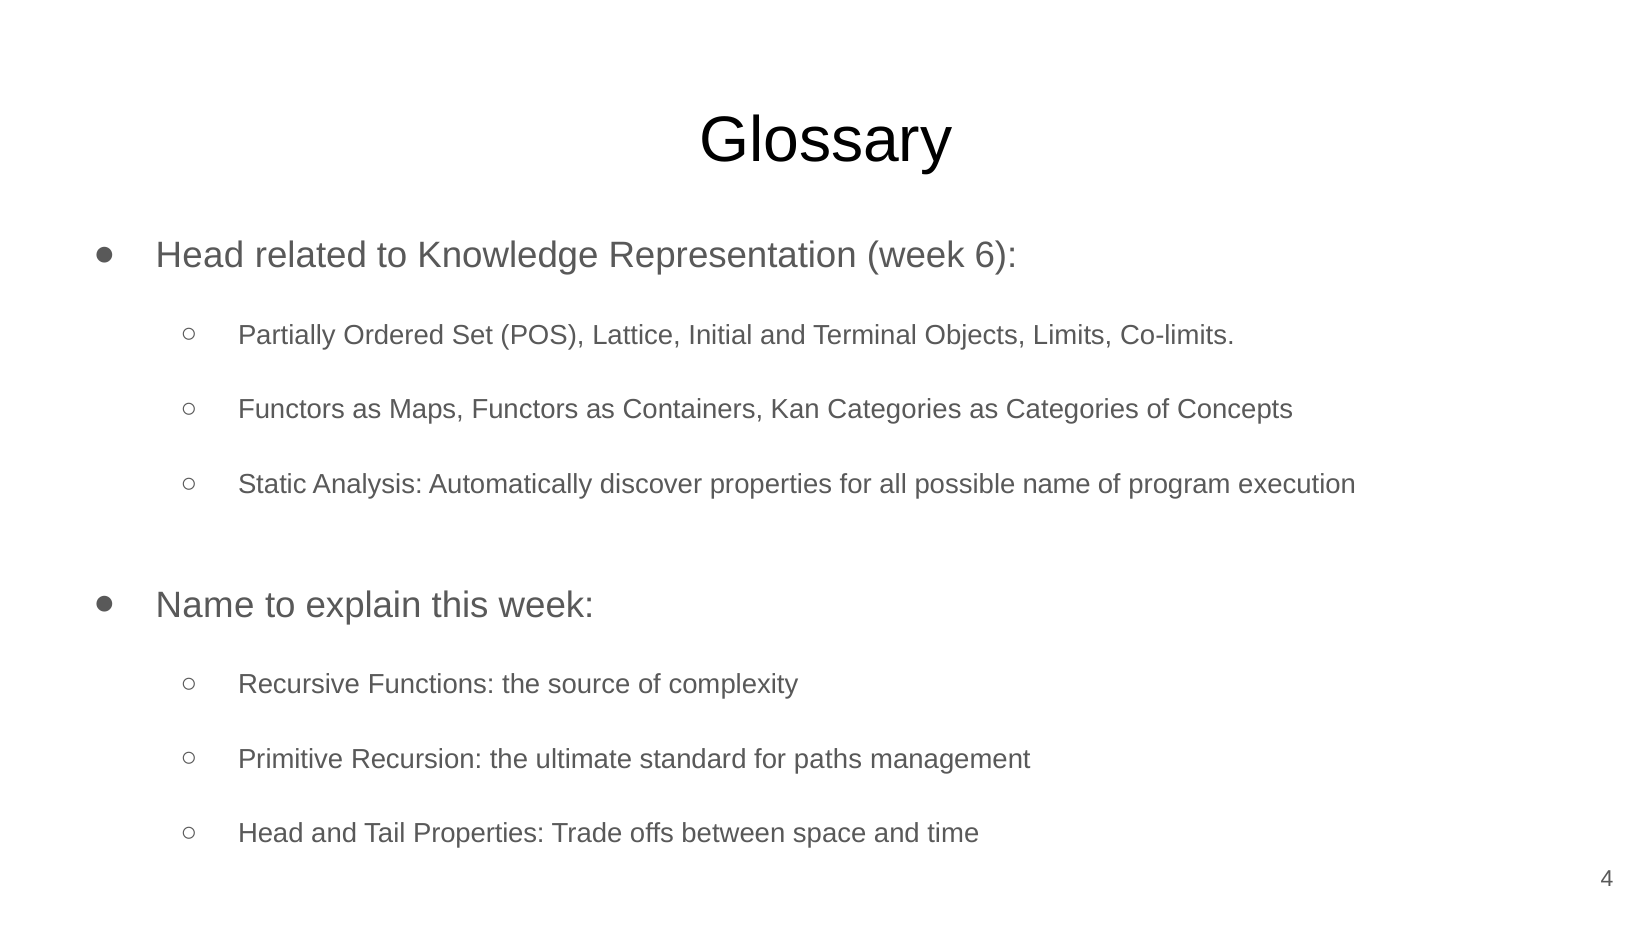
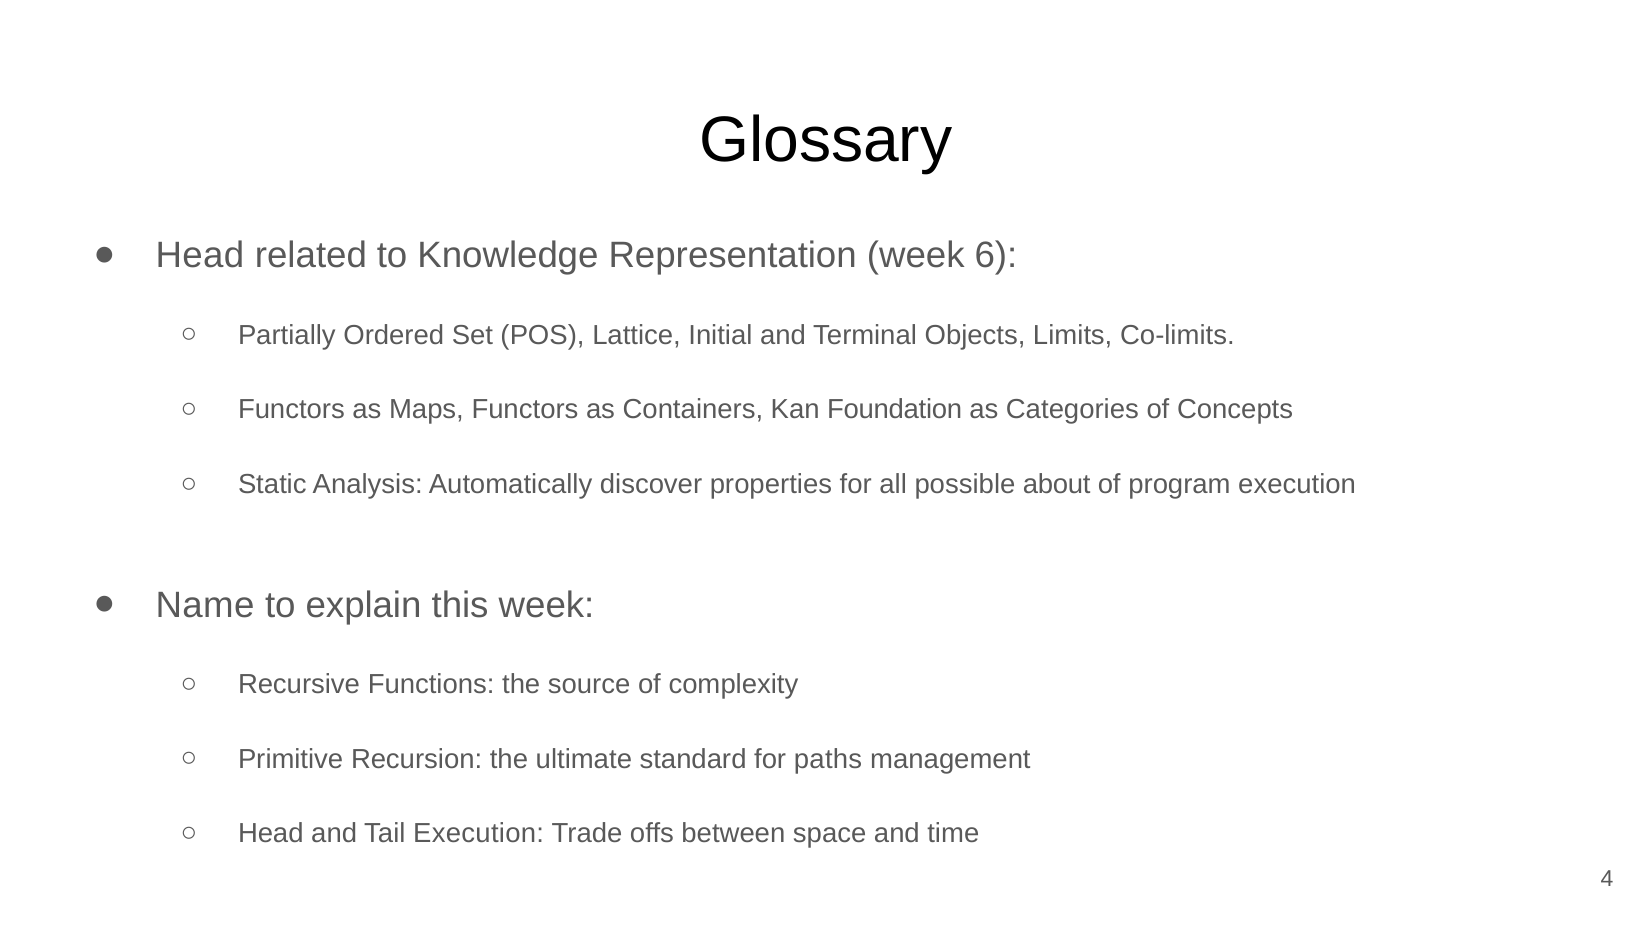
Kan Categories: Categories -> Foundation (895, 410)
possible name: name -> about (1057, 485)
Tail Properties: Properties -> Execution (479, 834)
